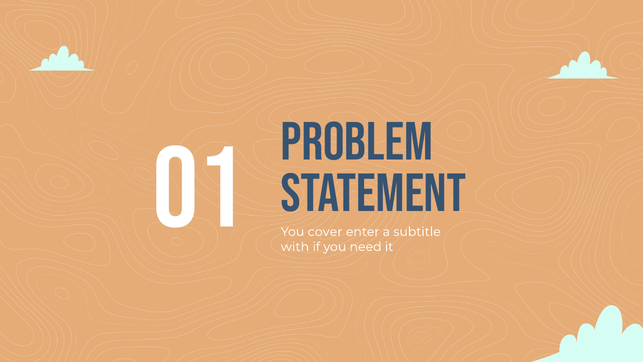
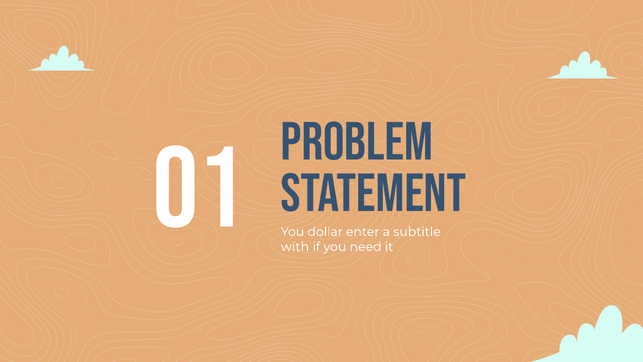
cover: cover -> dollar (325, 232)
